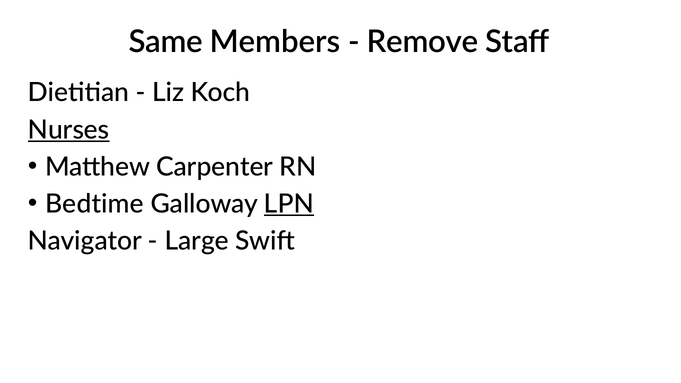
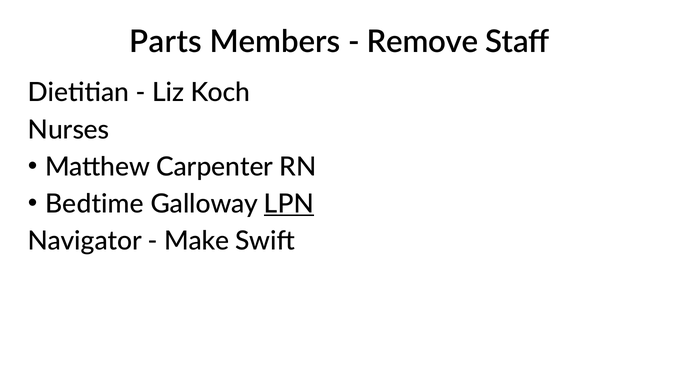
Same: Same -> Parts (166, 42)
Nurses underline: present -> none (69, 130)
Large: Large -> Make (197, 241)
